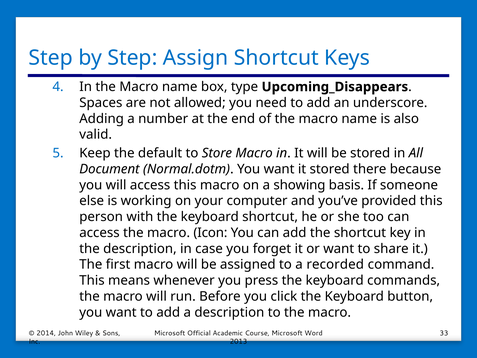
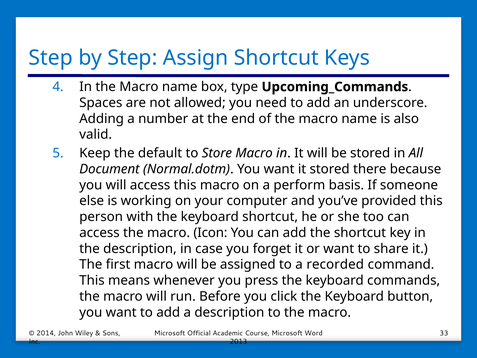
Upcoming_Disappears: Upcoming_Disappears -> Upcoming_Commands (335, 87)
showing: showing -> perform (299, 185)
